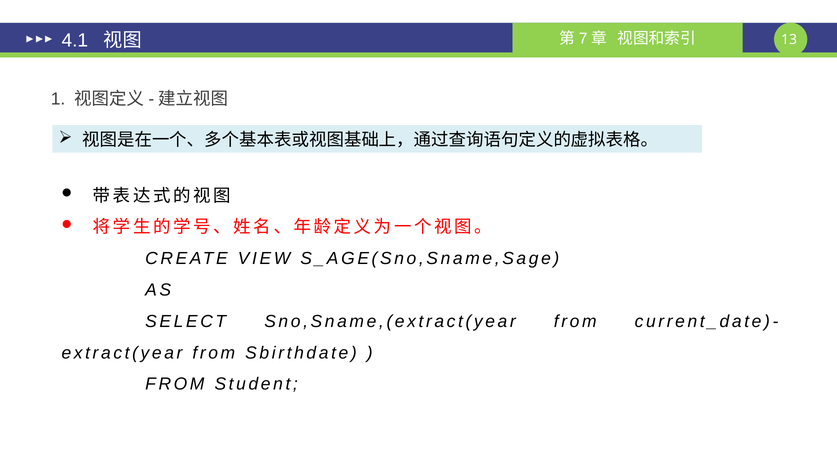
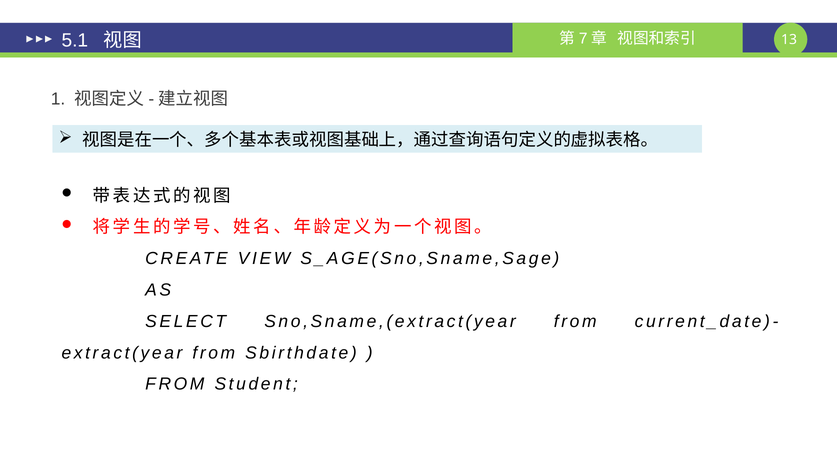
4.1: 4.1 -> 5.1 (75, 40)
